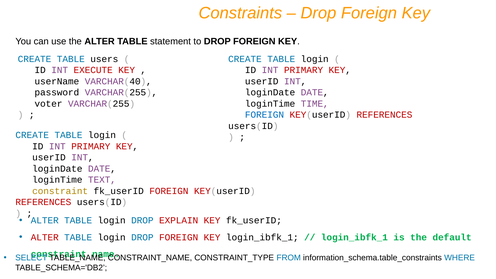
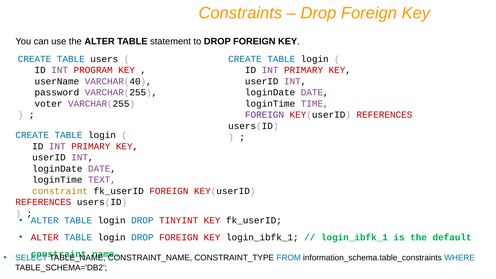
EXECUTE: EXECUTE -> PROGRAM (93, 70)
FOREIGN colour: blue -> purple (264, 115)
EXPLAIN: EXPLAIN -> TINYINT (179, 221)
